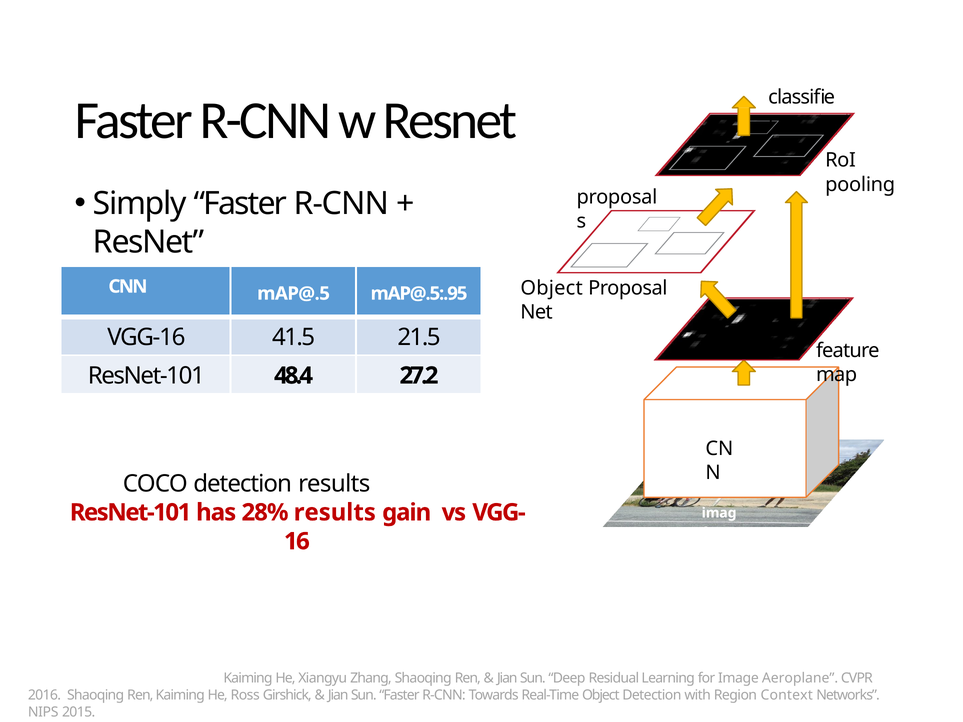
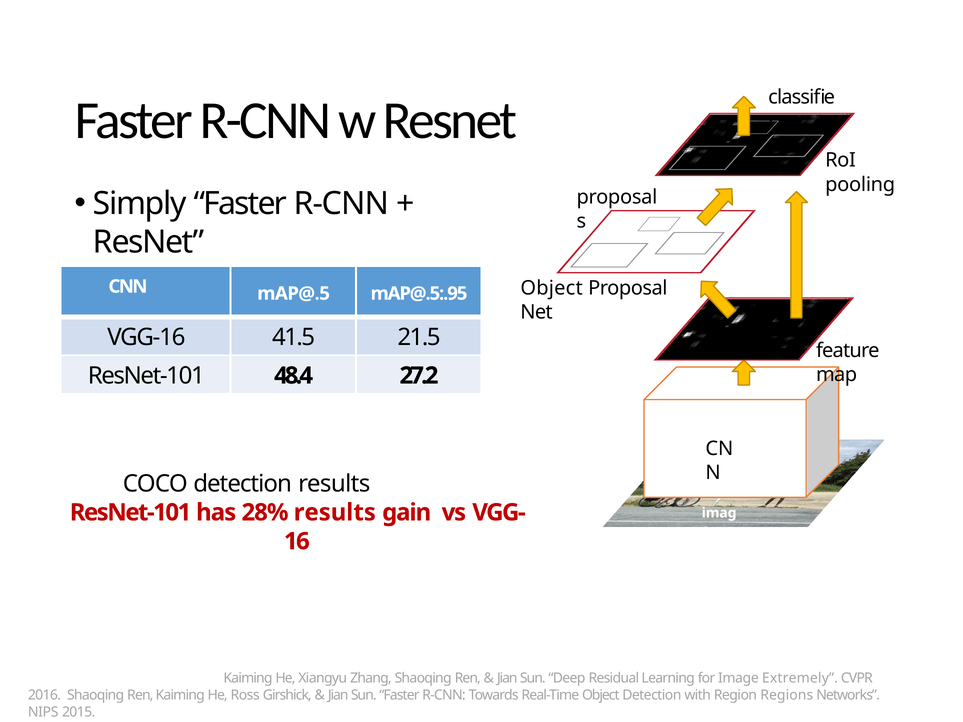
Aeroplane: Aeroplane -> Extremely (800, 678)
Context: Context -> Regions (787, 695)
